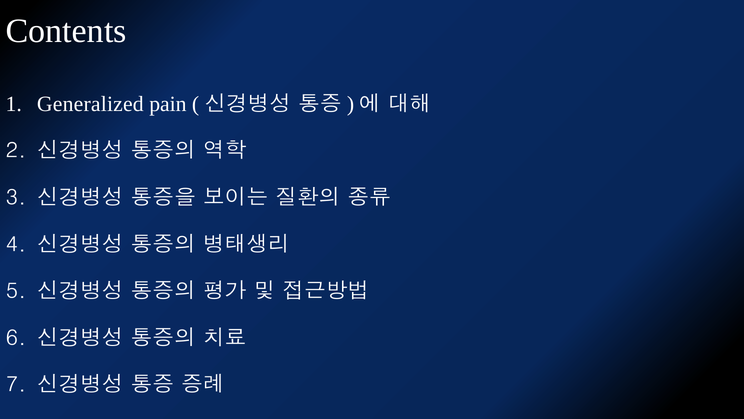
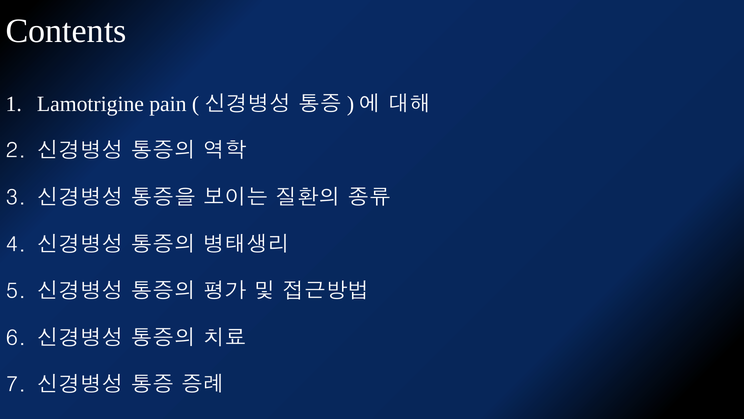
Generalized: Generalized -> Lamotrigine (90, 104)
